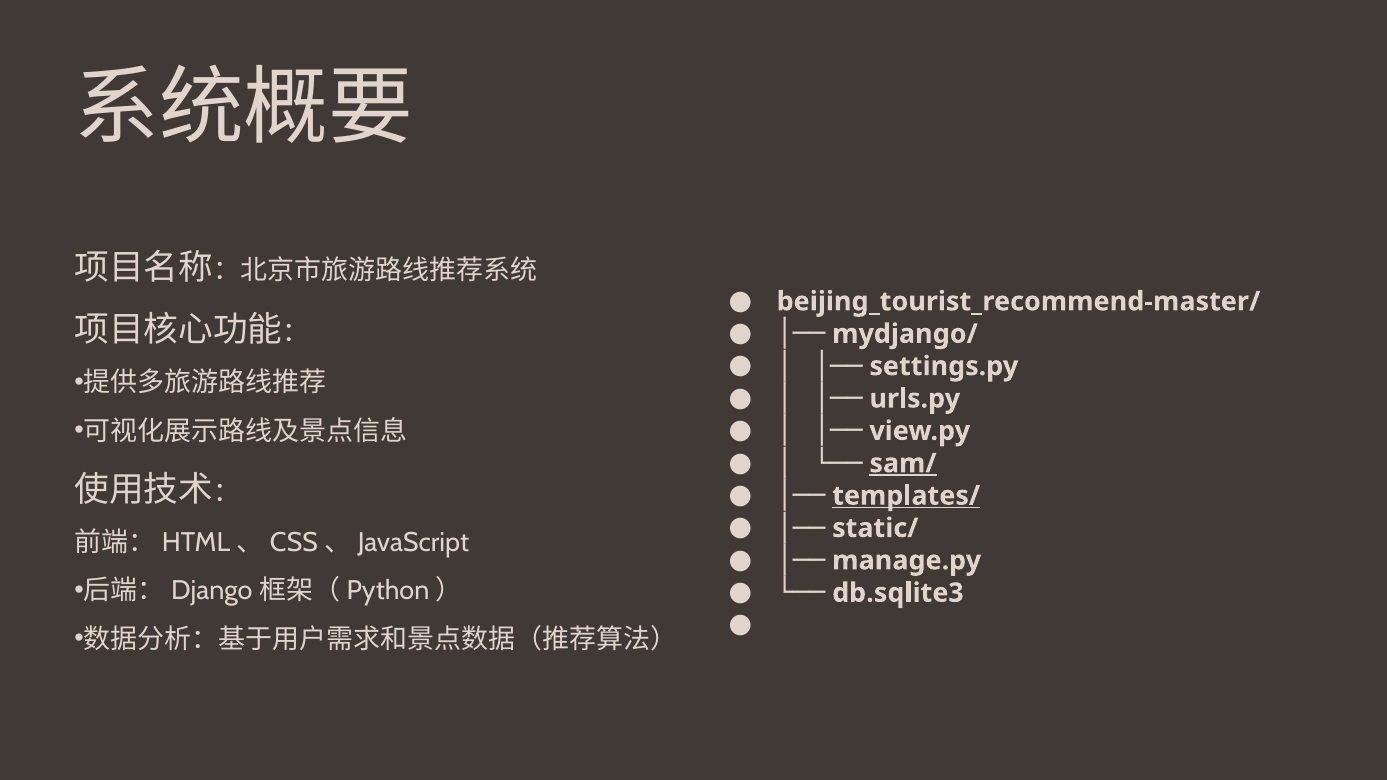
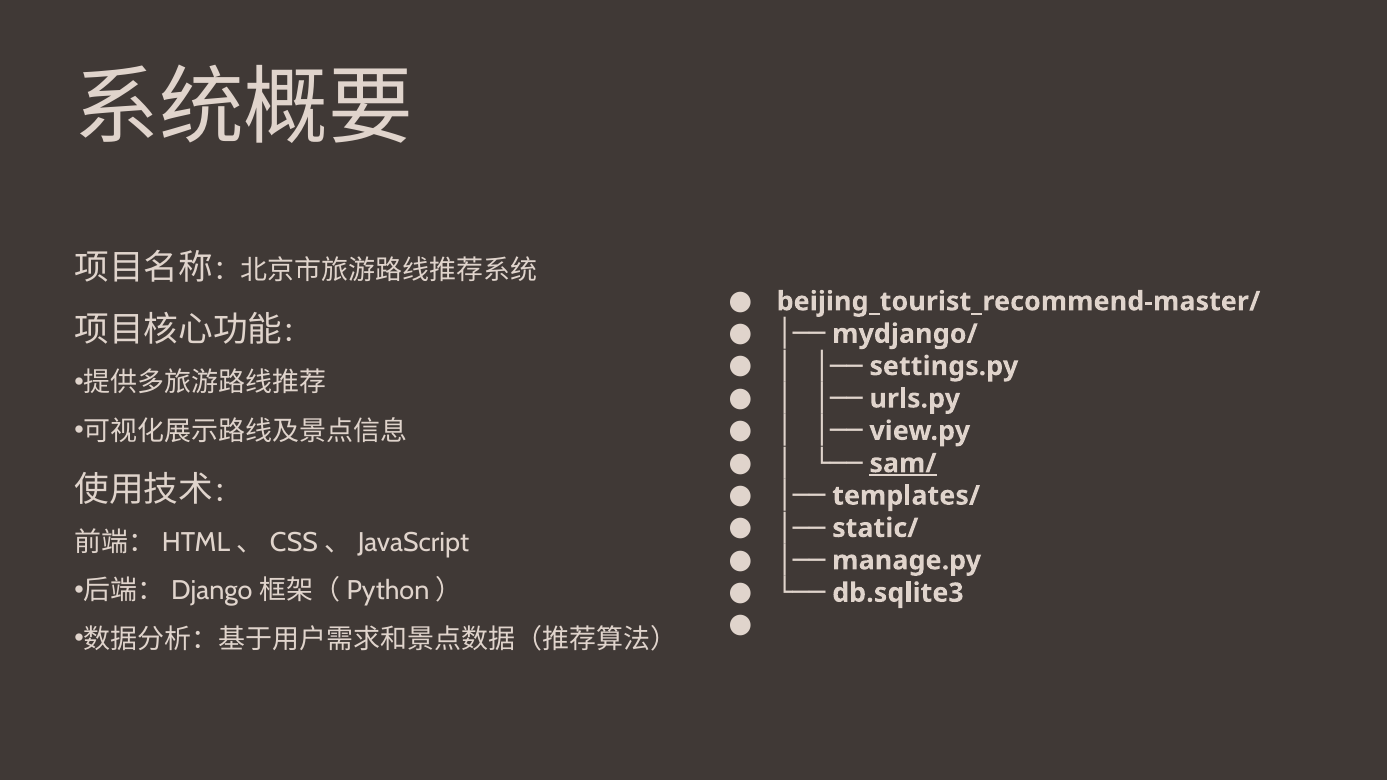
templates/ underline: present -> none (906, 496)
